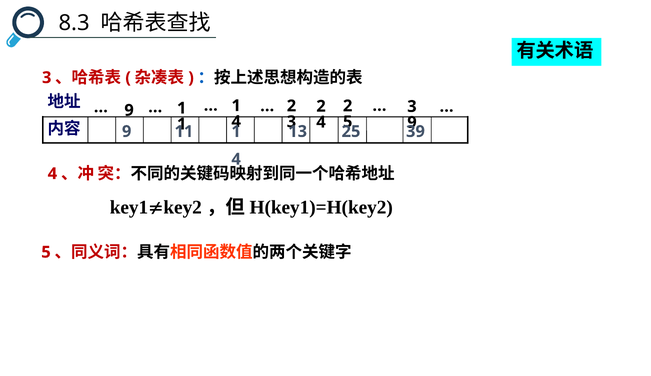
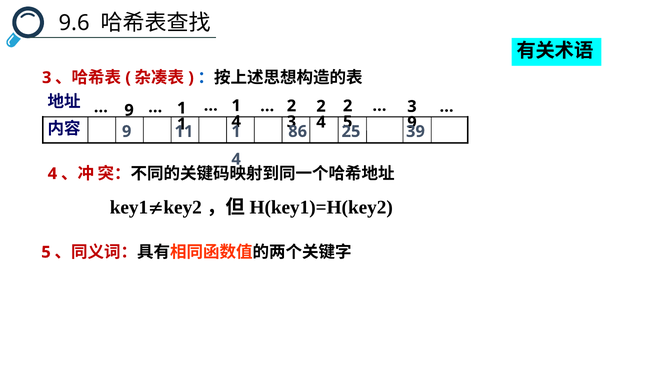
8.3: 8.3 -> 9.6 (74, 23)
13: 13 -> 86 (298, 131)
